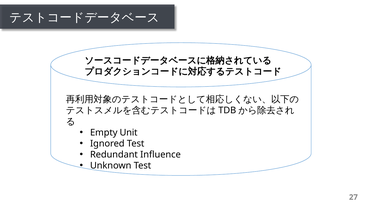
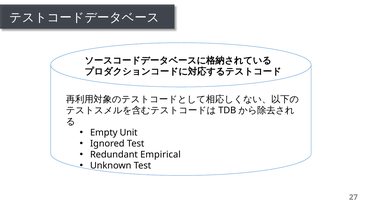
Inﬂuence: Inﬂuence -> Empirical (160, 155)
